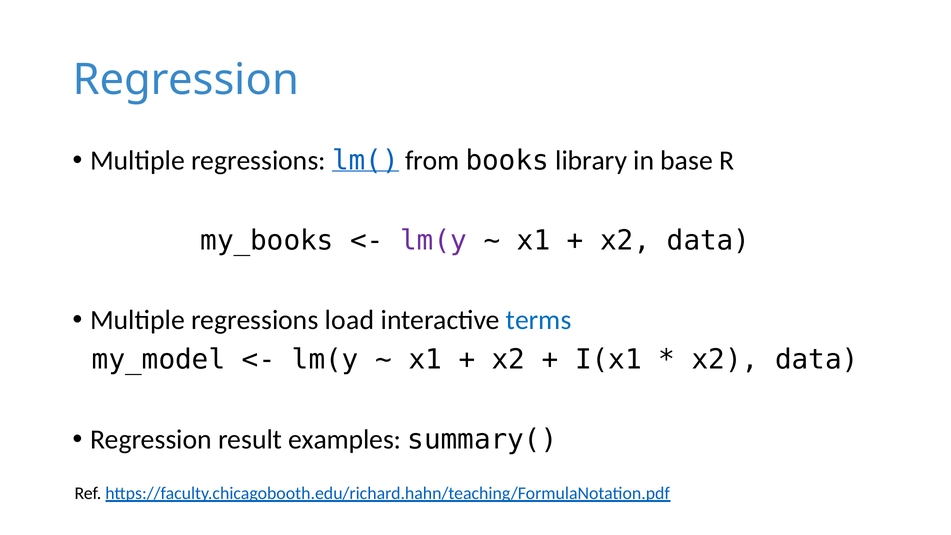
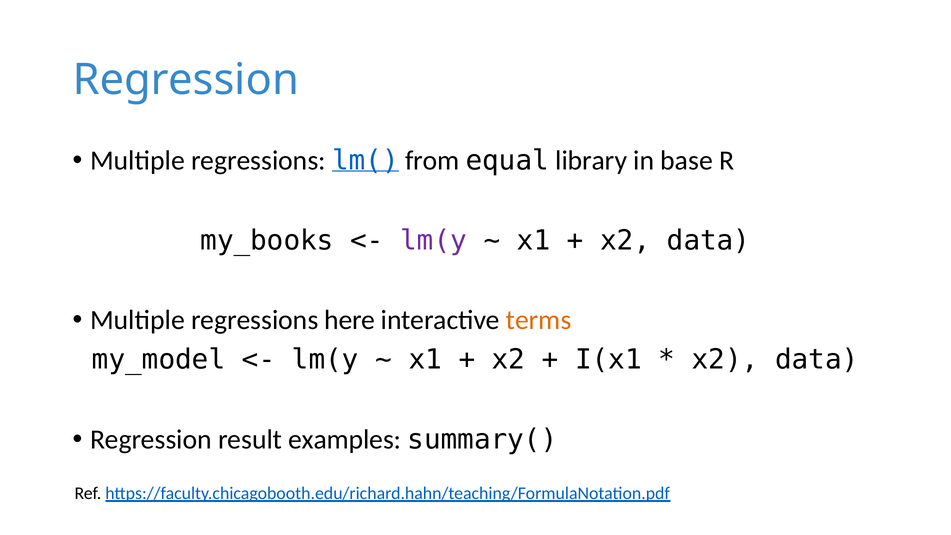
books: books -> equal (507, 161)
load: load -> here (350, 320)
terms colour: blue -> orange (539, 320)
